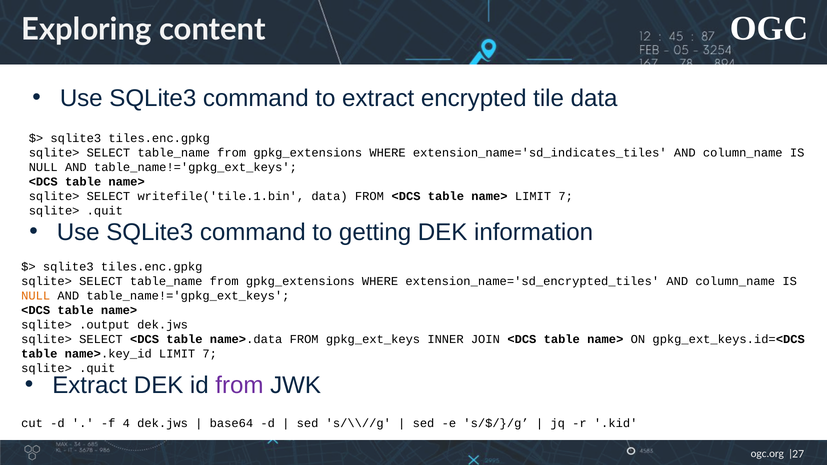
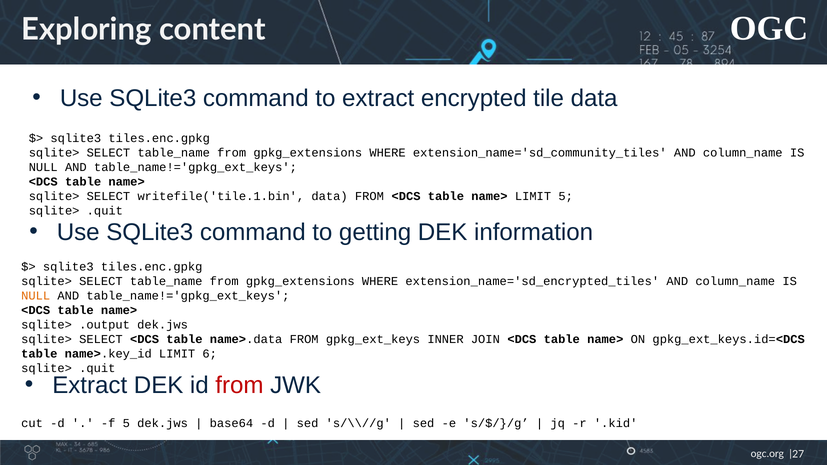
extension_name='sd_indicates_tiles: extension_name='sd_indicates_tiles -> extension_name='sd_community_tiles (540, 153)
name> LIMIT 7: 7 -> 5 (566, 196)
name>.key_id LIMIT 7: 7 -> 6 (210, 354)
from colour: purple -> red (239, 385)
f 4: 4 -> 5 (126, 423)
